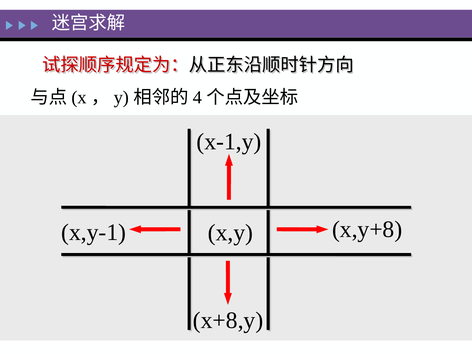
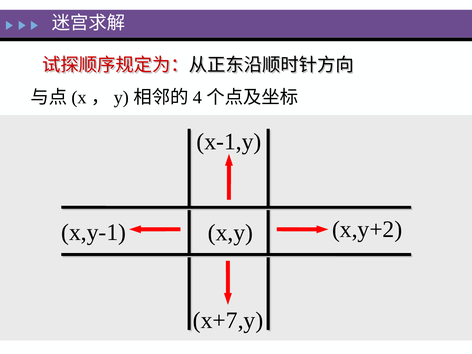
x,y+8: x,y+8 -> x,y+2 (367, 229)
x+8,y: x+8,y -> x+7,y (228, 320)
